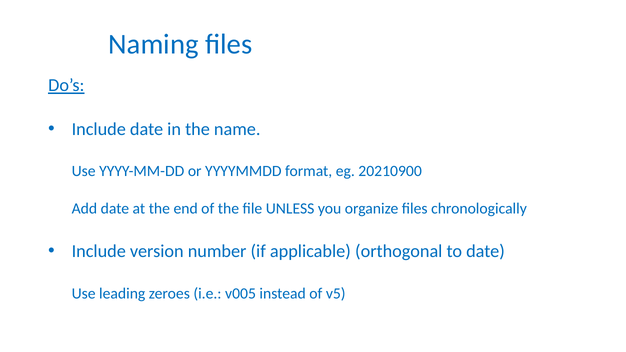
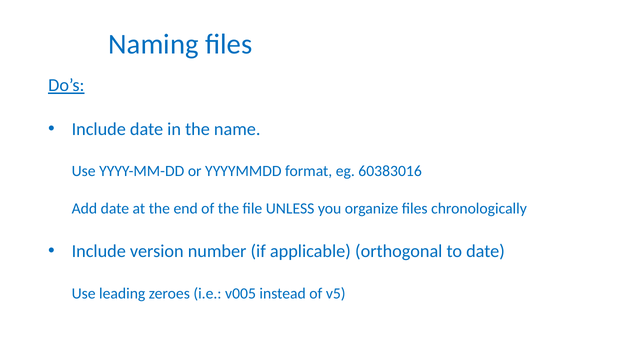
20210900: 20210900 -> 60383016 (390, 171)
